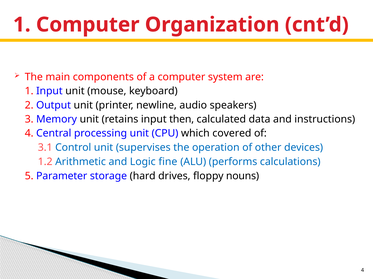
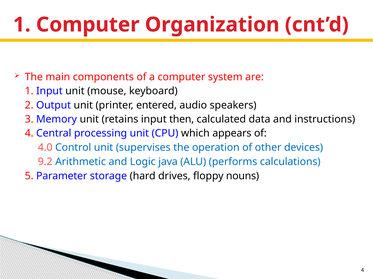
newline: newline -> entered (157, 105)
covered: covered -> appears (232, 134)
3.1: 3.1 -> 4.0 (45, 148)
1.2: 1.2 -> 9.2 (45, 162)
fine: fine -> java (168, 162)
